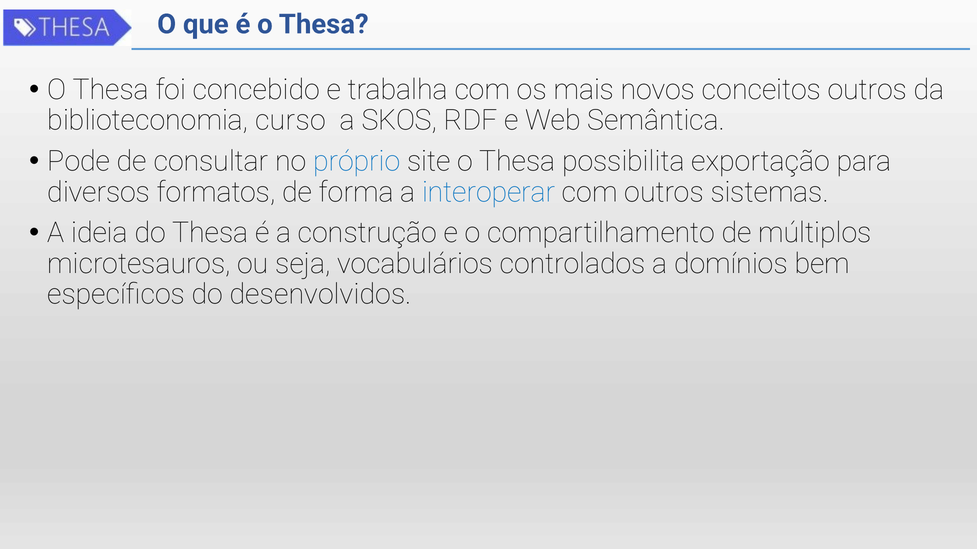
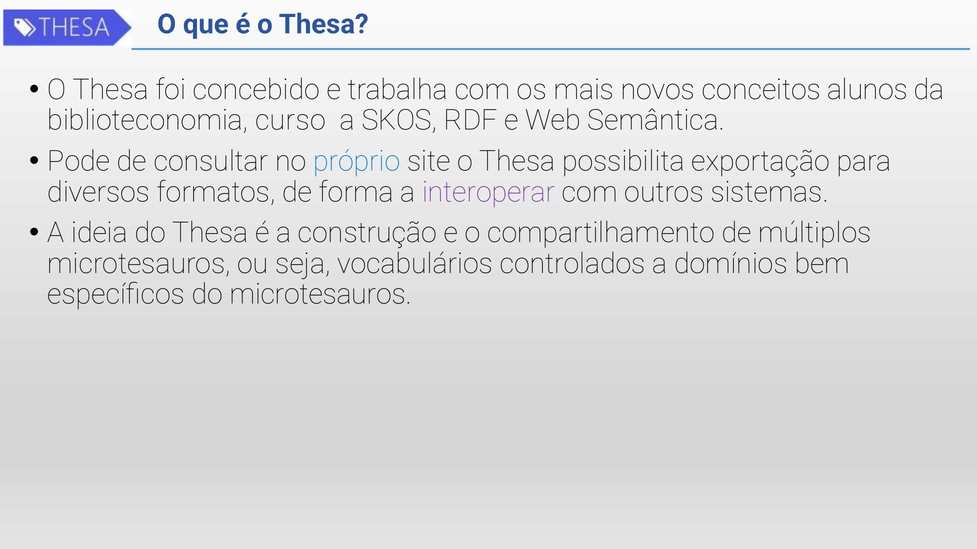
conceitos outros: outros -> alunos (867, 90)
interoperar colour: blue -> purple (489, 192)
do desenvolvidos: desenvolvidos -> microtesauros (321, 295)
